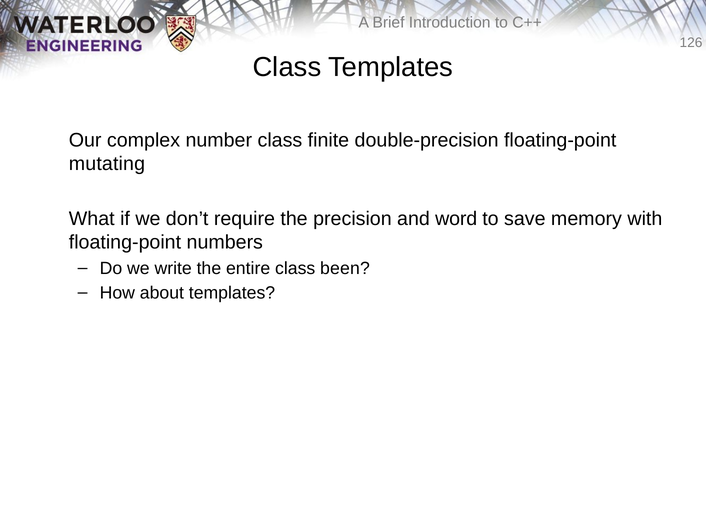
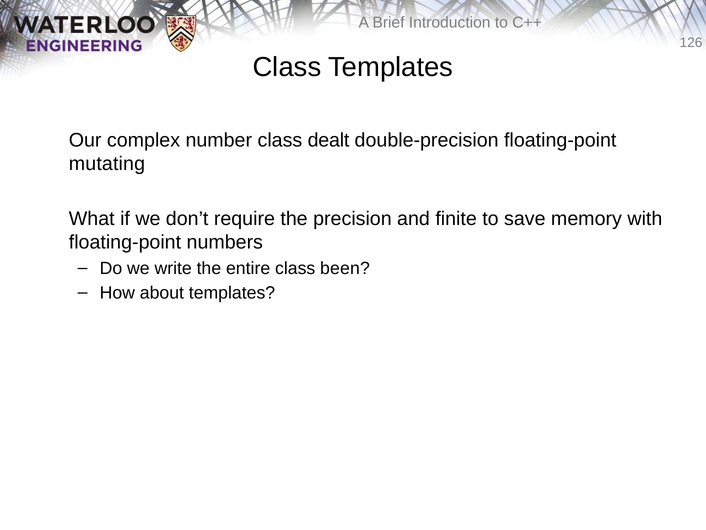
finite: finite -> dealt (329, 140)
word: word -> finite (456, 219)
